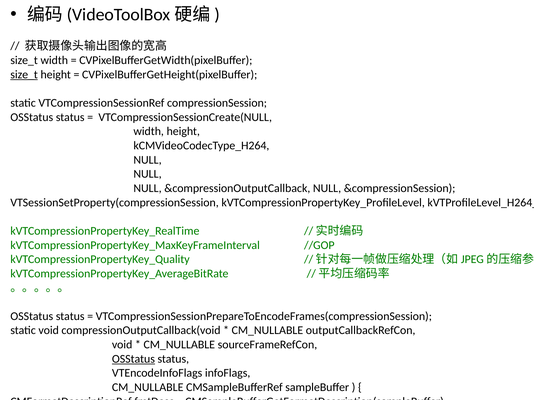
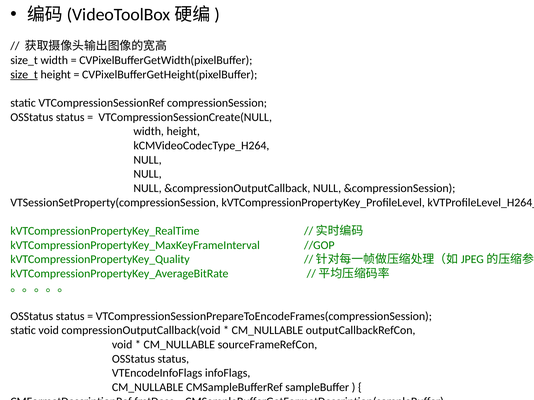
OSStatus underline: present -> none (133, 359)
